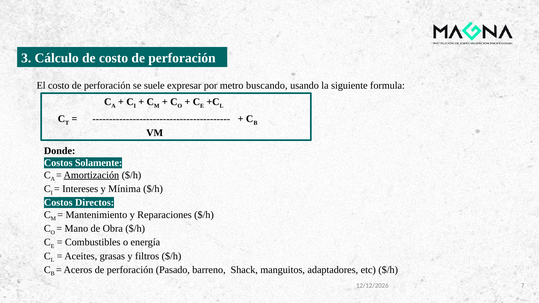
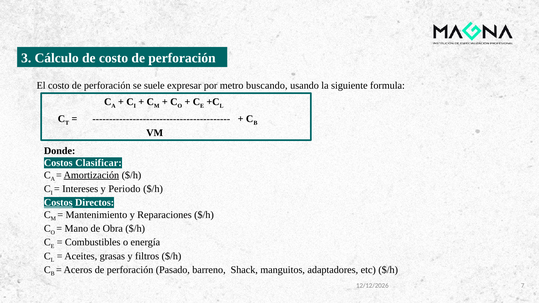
Solamente: Solamente -> Clasificar (98, 163)
Mínima: Mínima -> Periodo (124, 189)
Costos underline: none -> present (58, 203)
